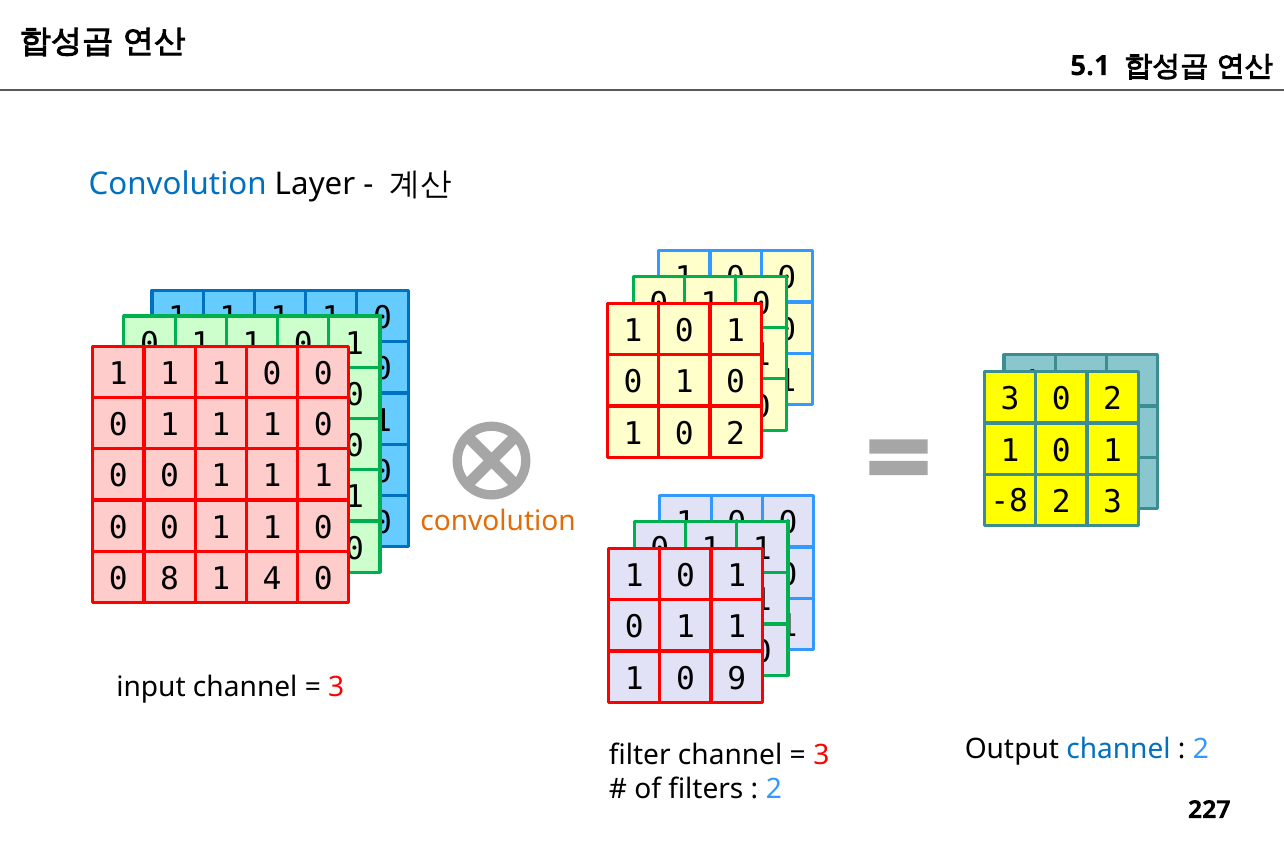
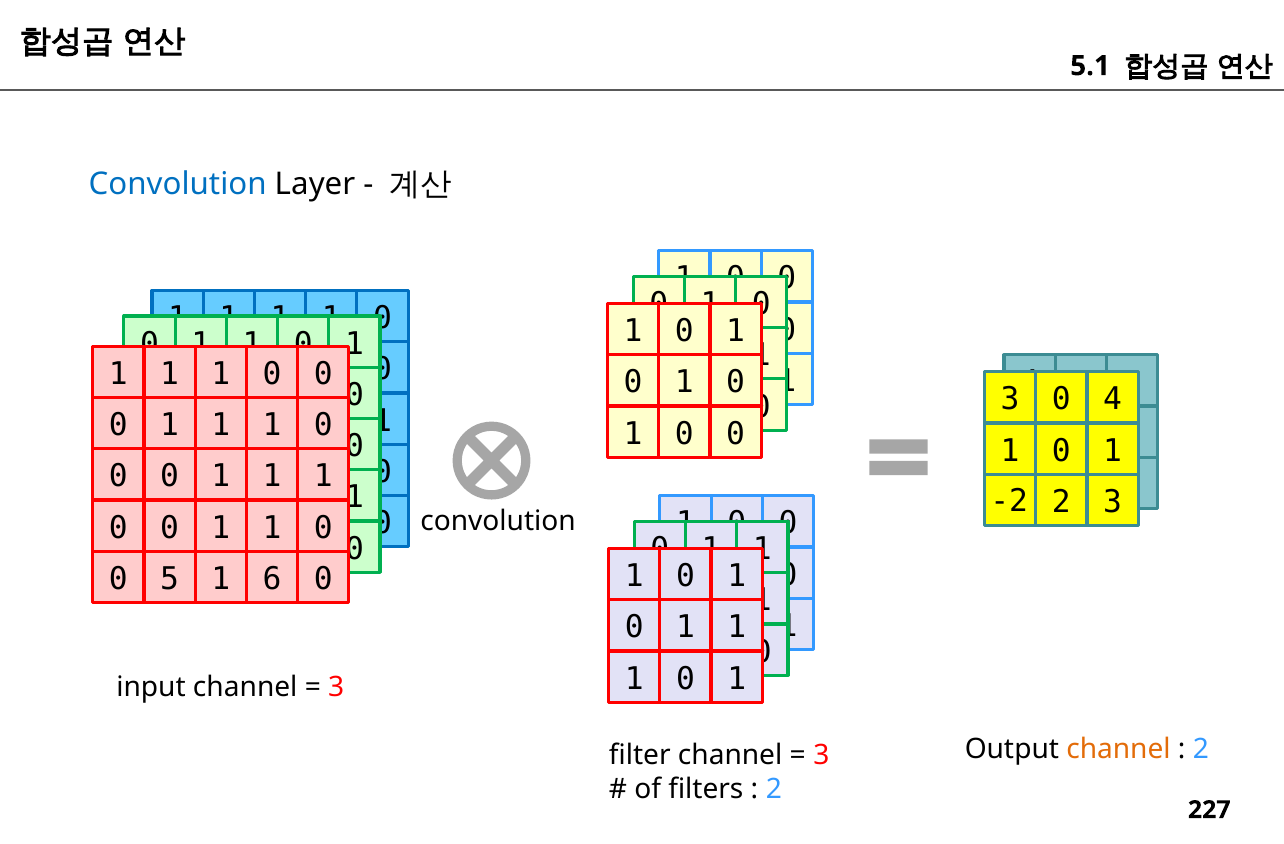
3 0 2: 2 -> 4 (1113, 399)
2: 2 -> 0 (736, 434)
-8: -8 -> -2 (1009, 501)
convolution colour: orange -> black (498, 521)
8: 8 -> 5 (170, 579)
4: 4 -> 6 (272, 579)
9: 9 -> 1 (737, 678)
channel colour: blue -> orange (1118, 749)
